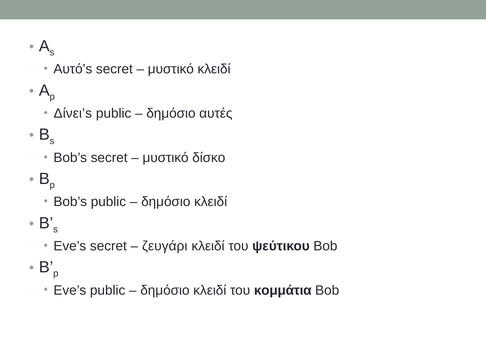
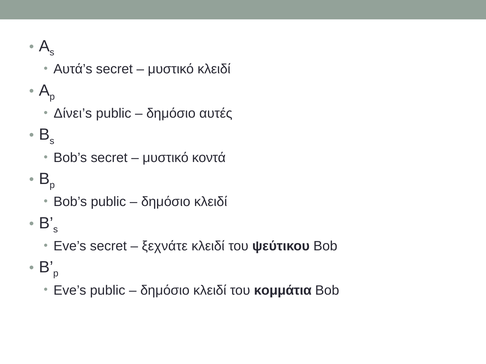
Αυτό’s: Αυτό’s -> Αυτά’s (73, 69)
δίσκο: δίσκο -> κοντά (209, 158)
ζευγάρι: ζευγάρι -> ξεχνάτε (165, 246)
